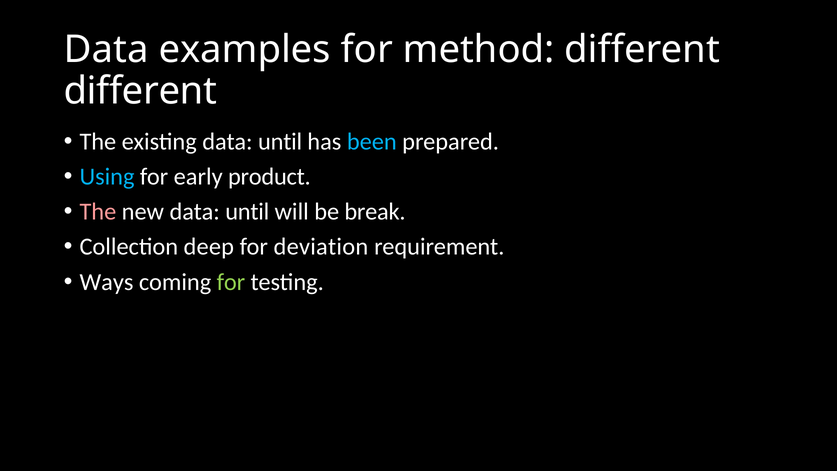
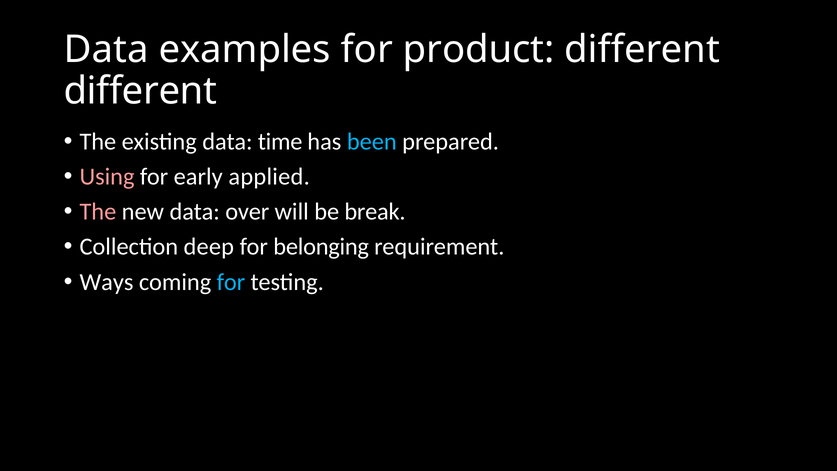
method: method -> product (479, 50)
existing data until: until -> time (280, 142)
Using colour: light blue -> pink (107, 177)
product: product -> applied (269, 177)
new data until: until -> over (247, 212)
deviation: deviation -> belonging (321, 247)
for colour: light green -> light blue (231, 282)
